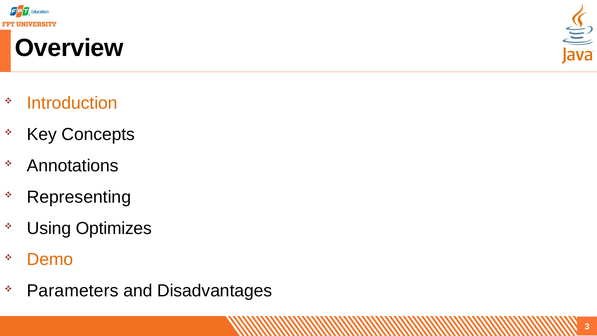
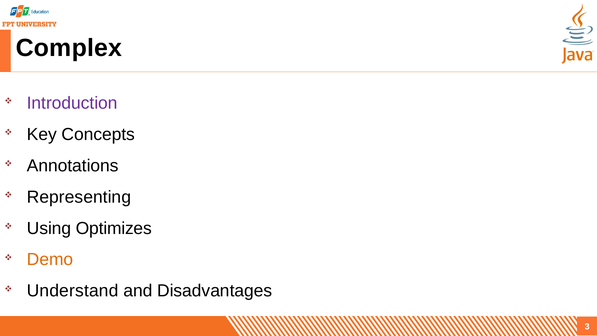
Overview: Overview -> Complex (69, 48)
Introduction colour: orange -> purple (72, 103)
Parameters: Parameters -> Understand (73, 291)
